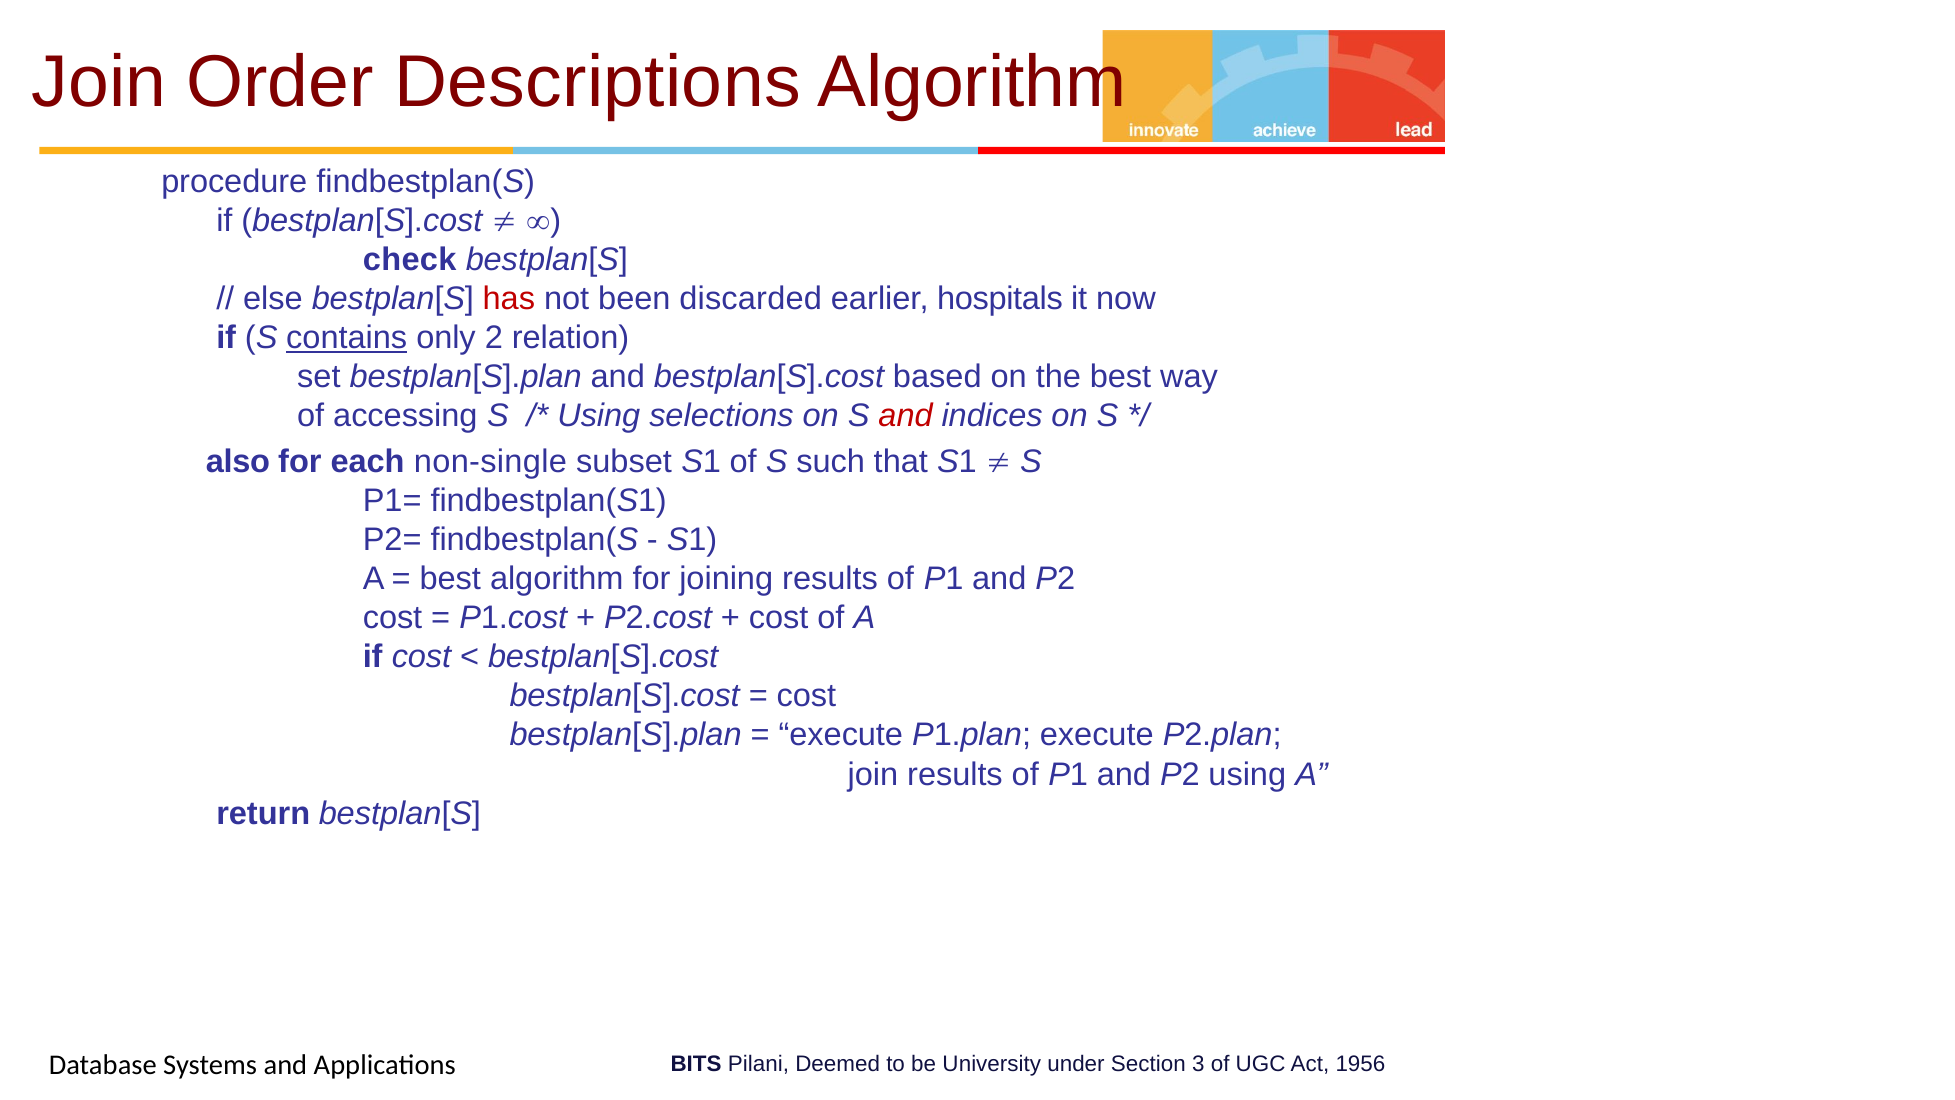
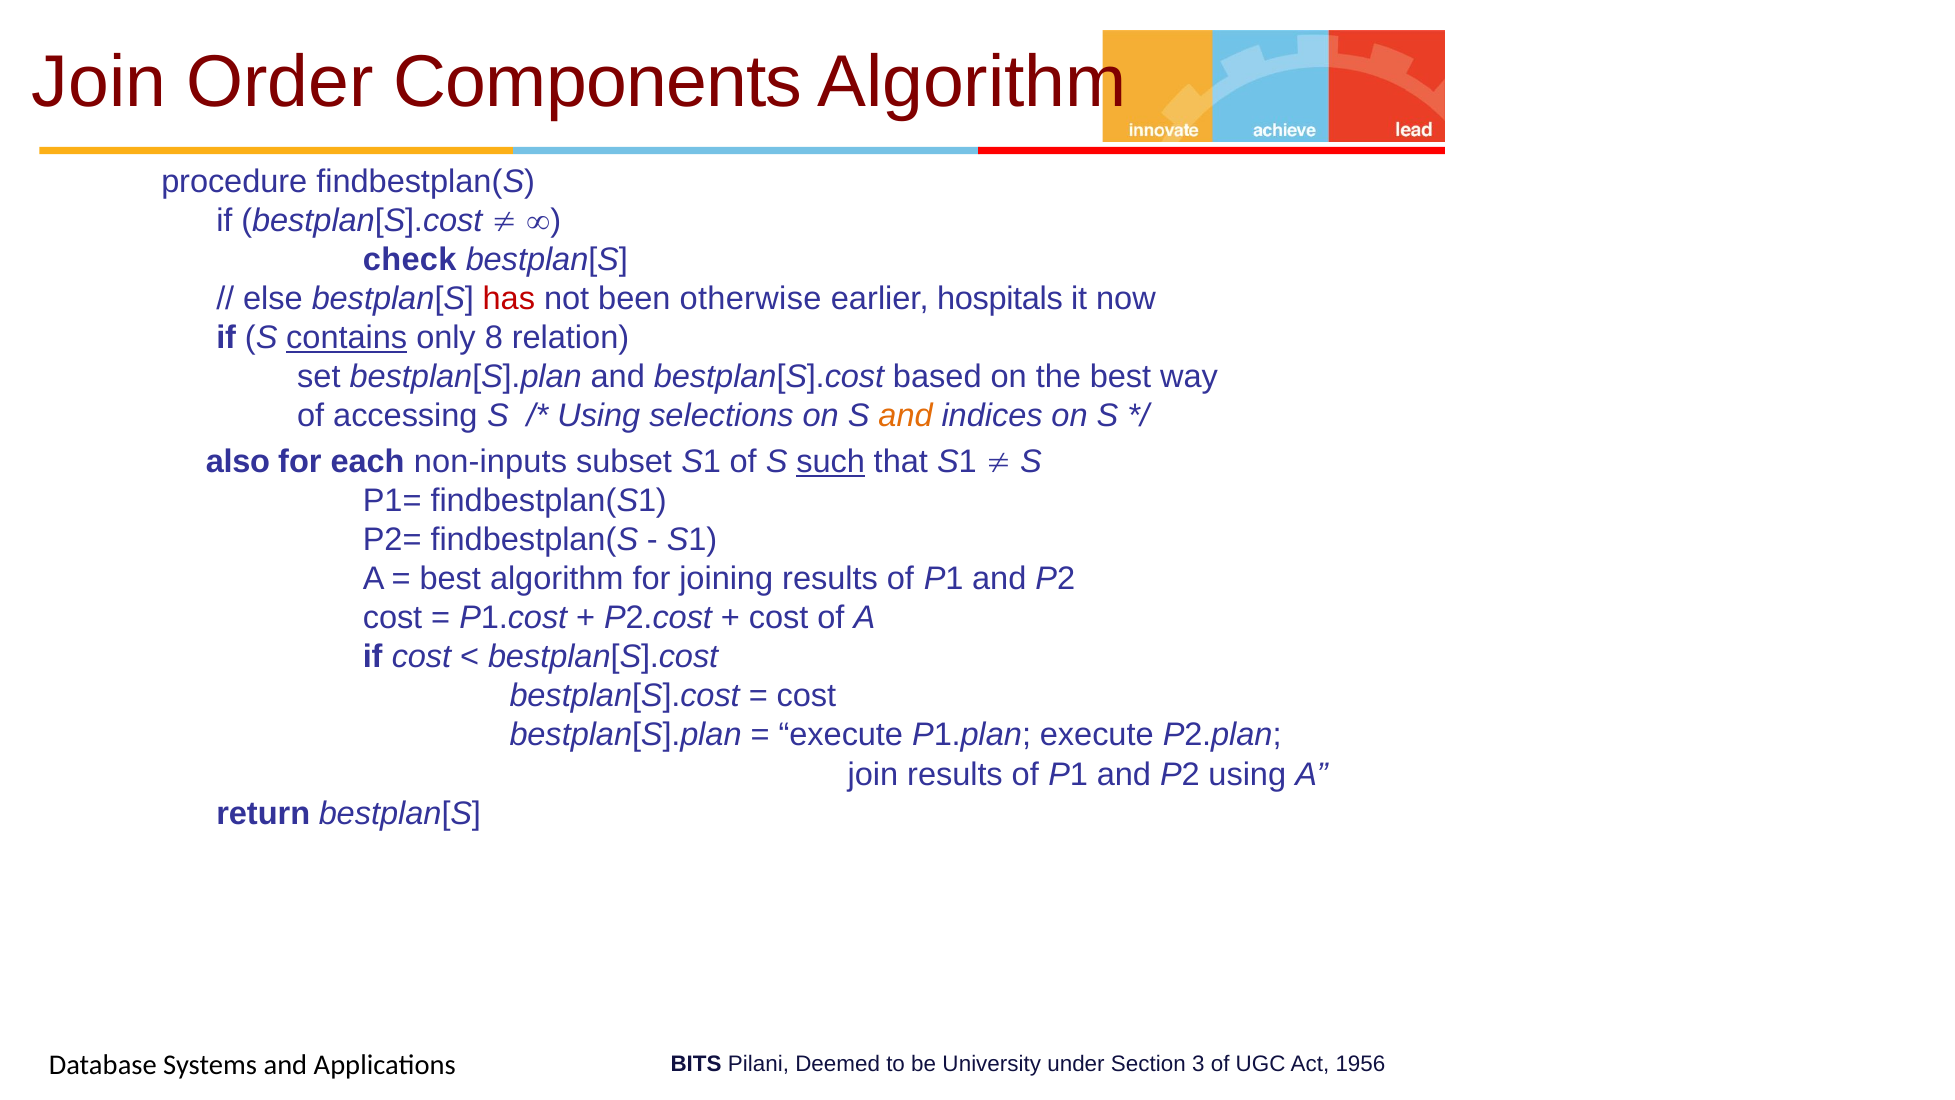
Descriptions: Descriptions -> Components (598, 82)
discarded: discarded -> otherwise (751, 299)
2: 2 -> 8 (494, 338)
and colour: red -> orange (906, 416)
non-single: non-single -> non-inputs (491, 461)
such underline: none -> present (831, 461)
